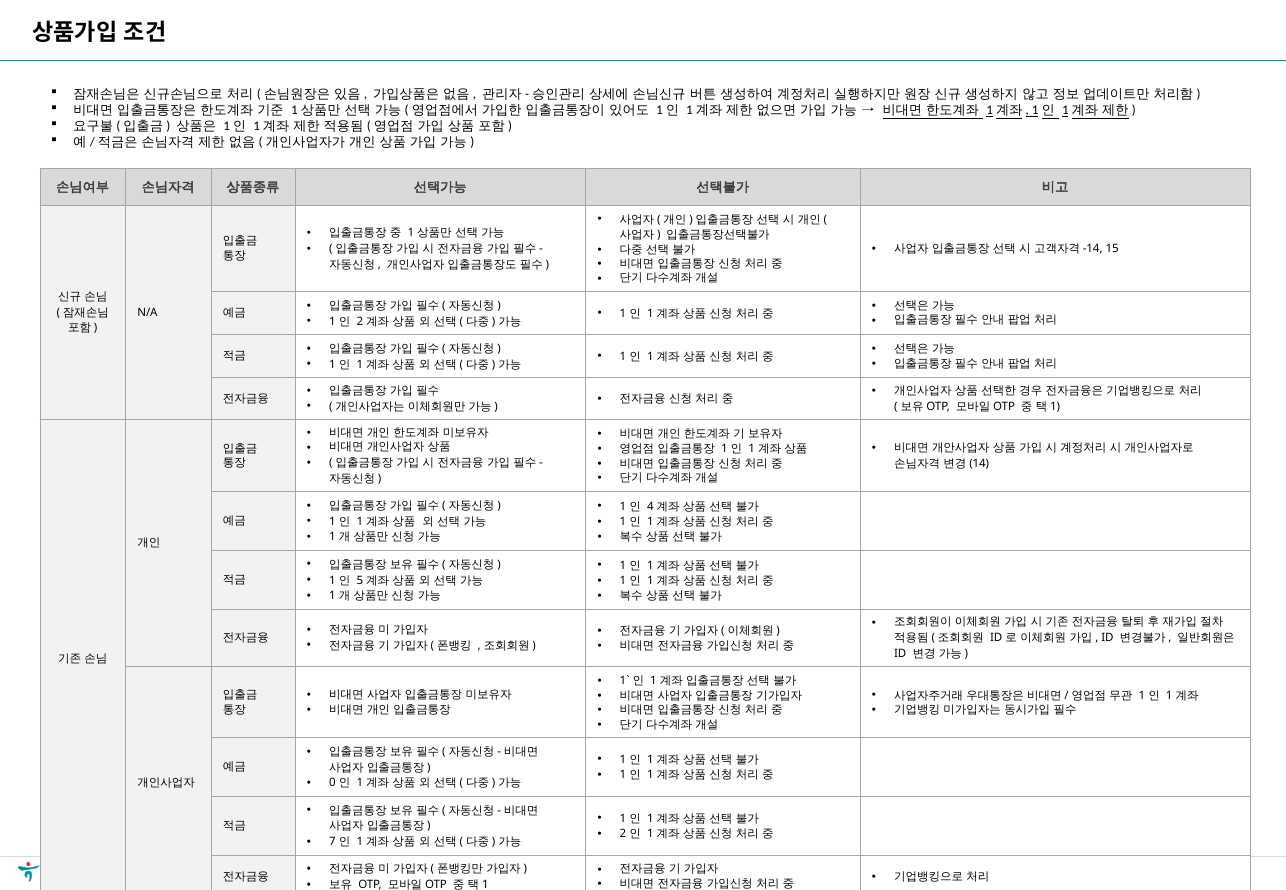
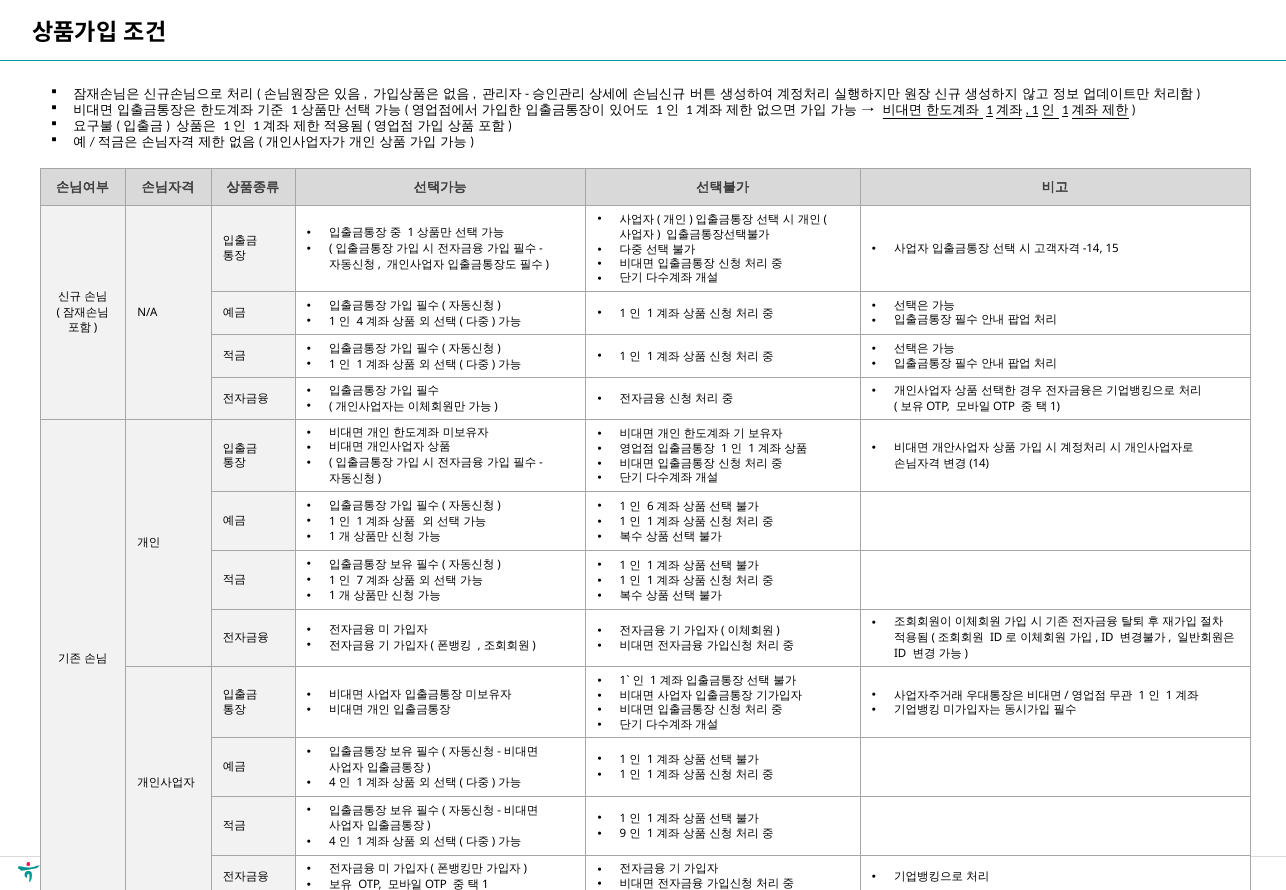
2: 2 -> 4 (360, 321)
4: 4 -> 6 (650, 507)
5: 5 -> 7 (360, 580)
0: 0 -> 4 (333, 783)
2: 2 -> 9 (623, 834)
7: 7 -> 4 (333, 842)
